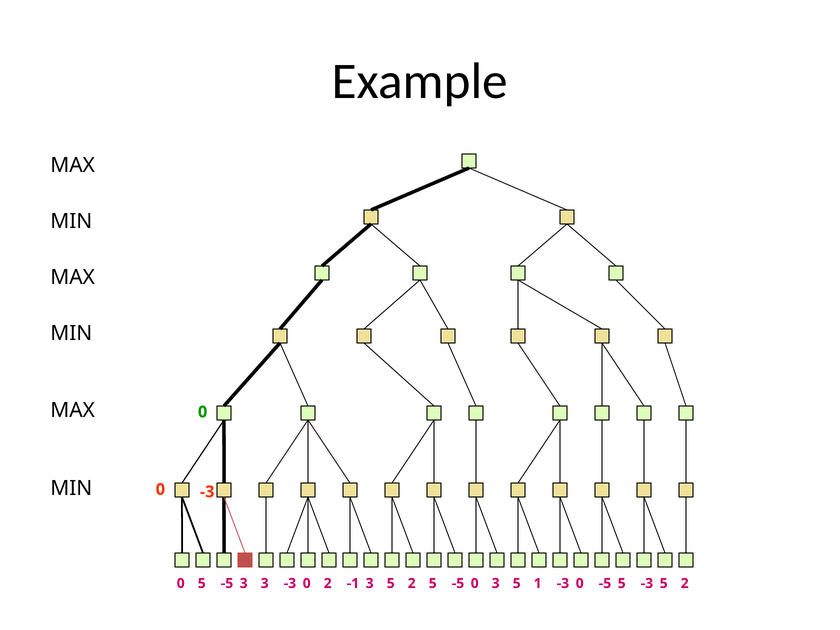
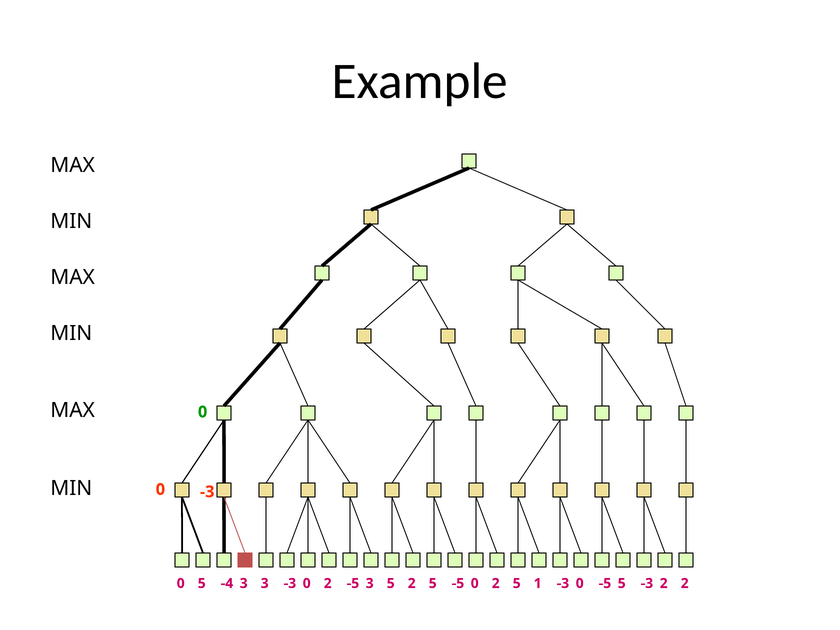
5 -5: -5 -> -4 (227, 583)
-1: -1 -> -5 (353, 583)
3: 3 -> 2 (496, 583)
5 5: 5 -> 2 (664, 583)
